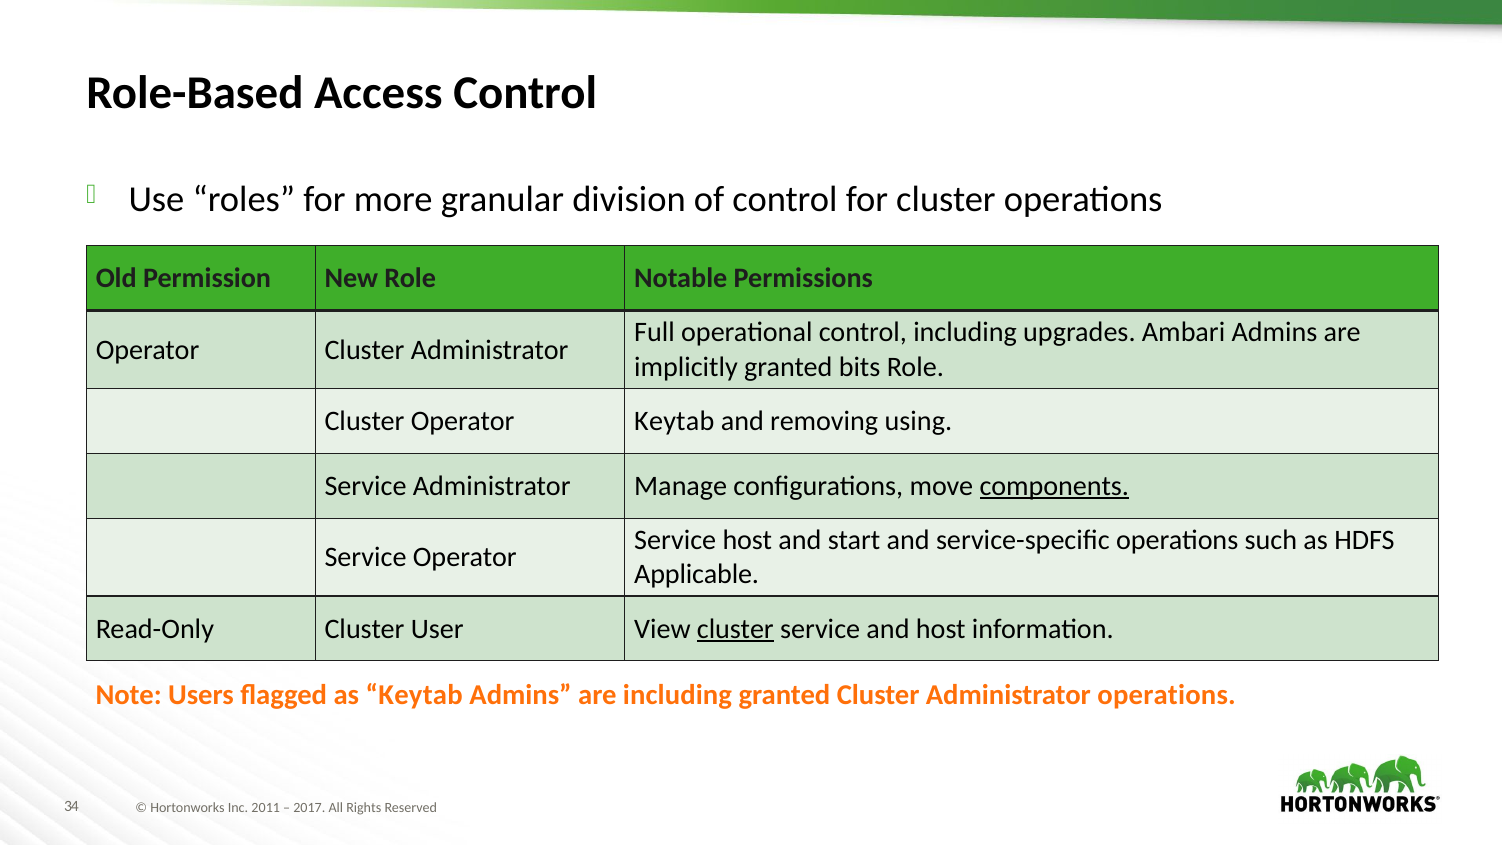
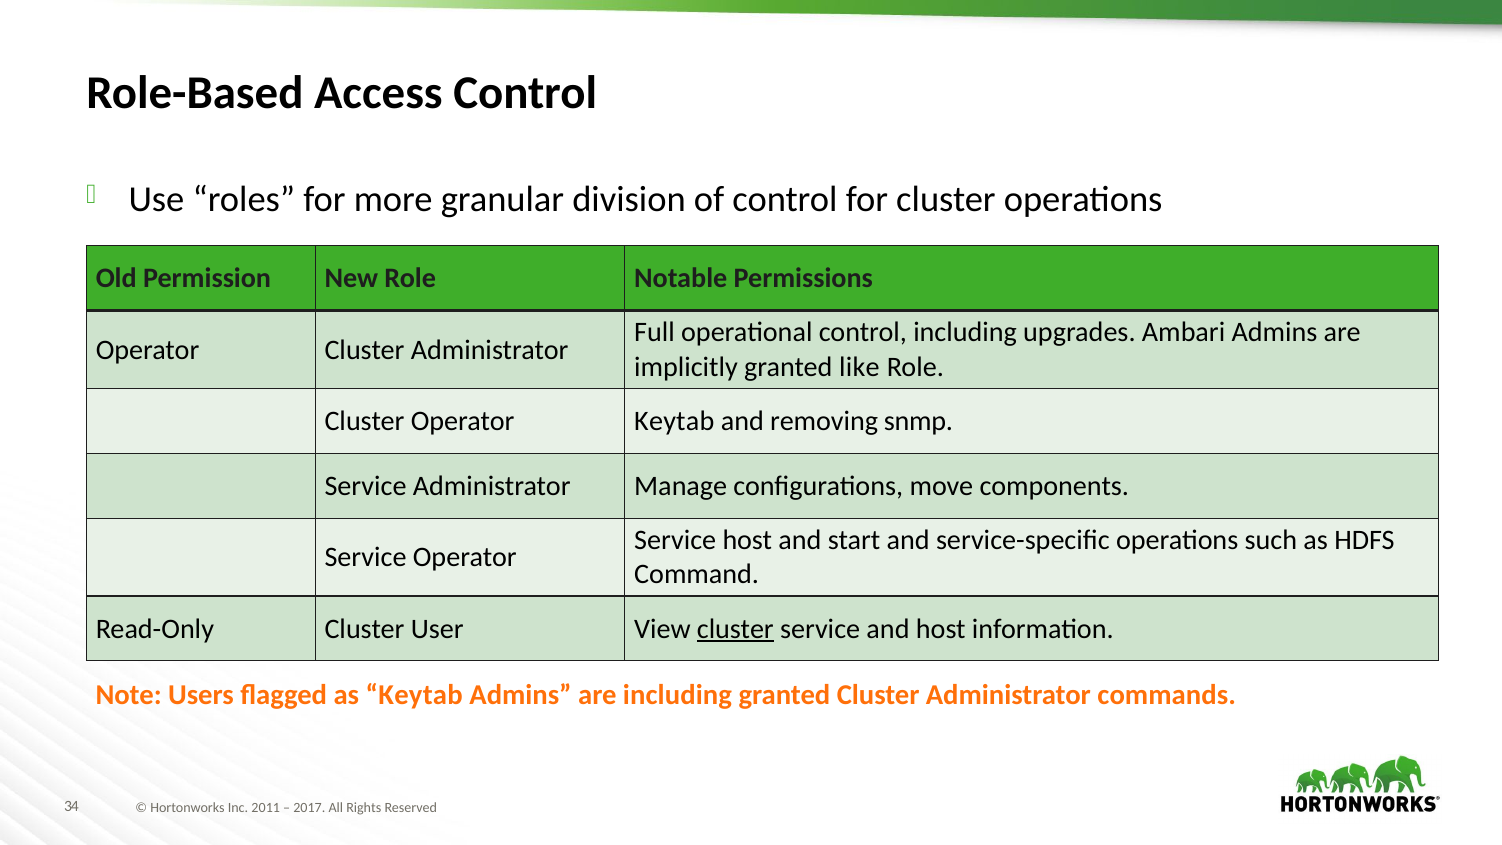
bits: bits -> like (859, 367)
using: using -> snmp (919, 421)
components underline: present -> none (1054, 486)
Applicable: Applicable -> Command (697, 574)
Administrator operations: operations -> commands (1167, 695)
